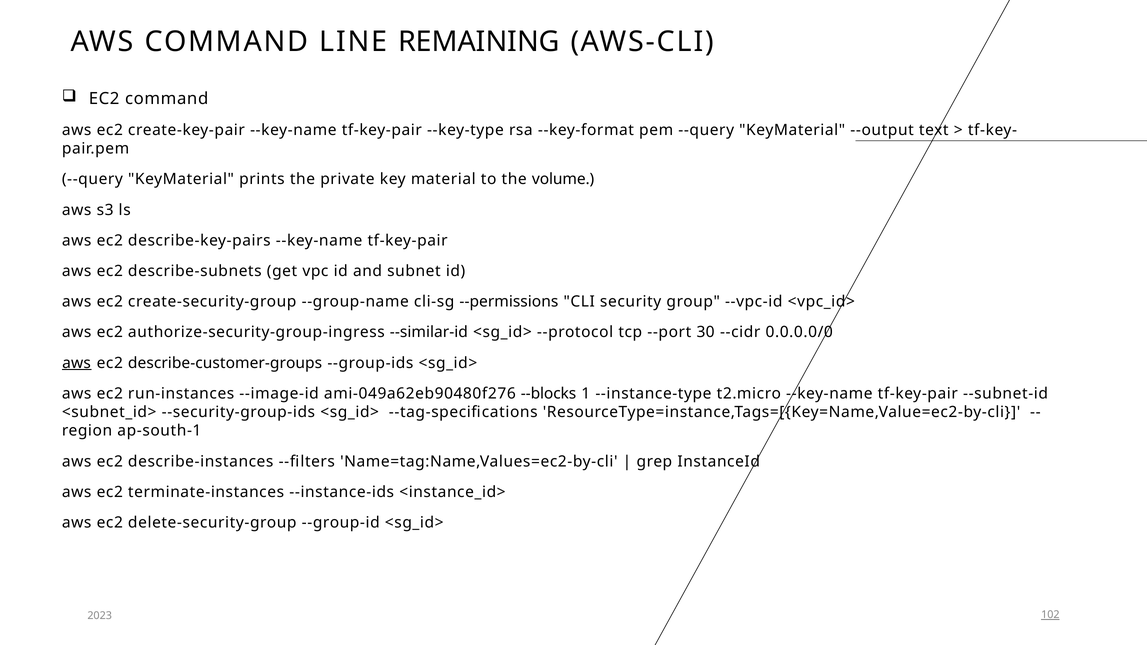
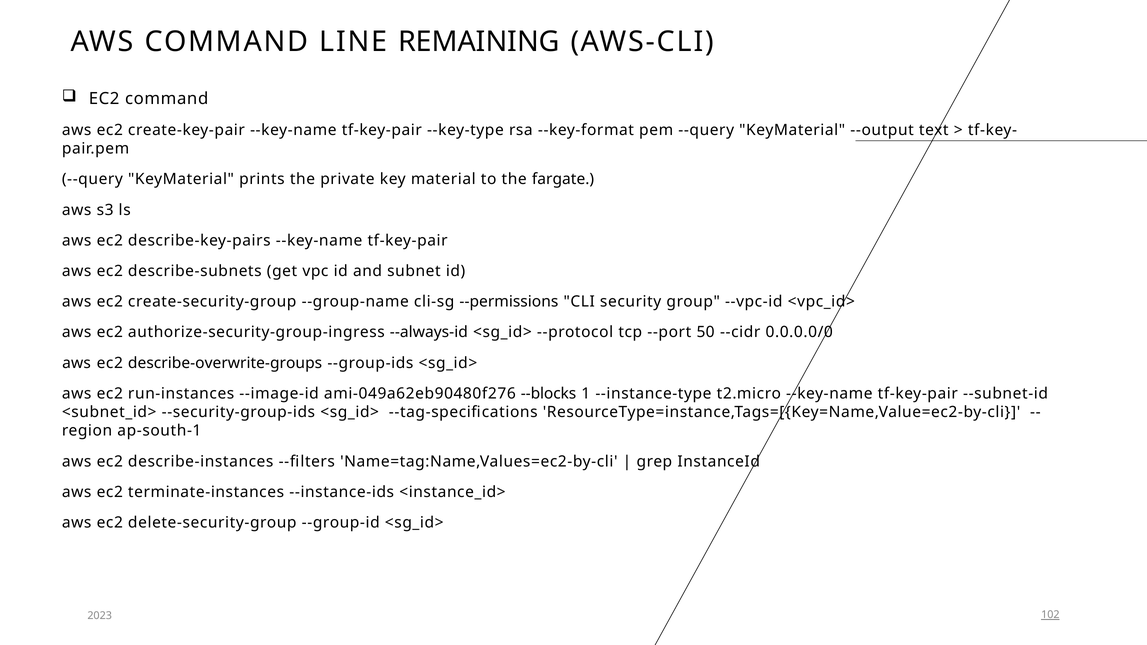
volume: volume -> fargate (563, 179)
--similar-id: --similar-id -> --always-id (429, 332)
30: 30 -> 50 (706, 332)
aws underline: present -> none (77, 363)
describe-customer-groups: describe-customer-groups -> describe-overwrite-groups (225, 363)
